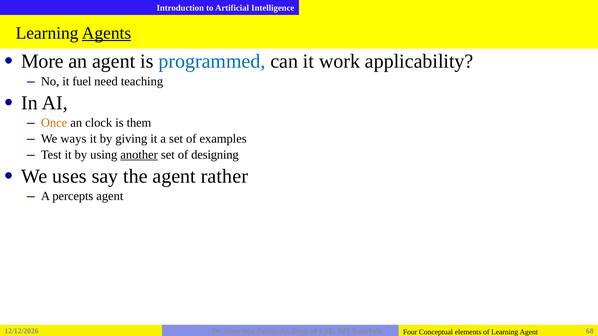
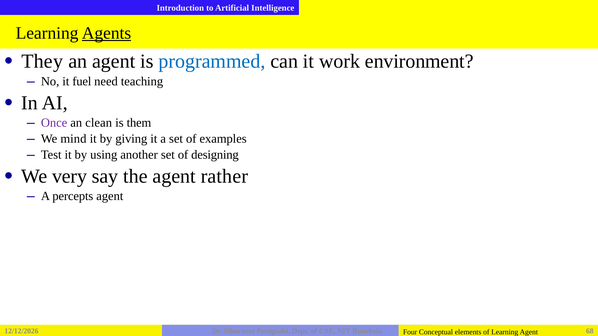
More: More -> They (42, 61)
applicability: applicability -> environment (419, 61)
Once colour: orange -> purple (54, 123)
clock: clock -> clean (99, 123)
ways: ways -> mind (73, 139)
another underline: present -> none (139, 155)
uses: uses -> very (70, 176)
